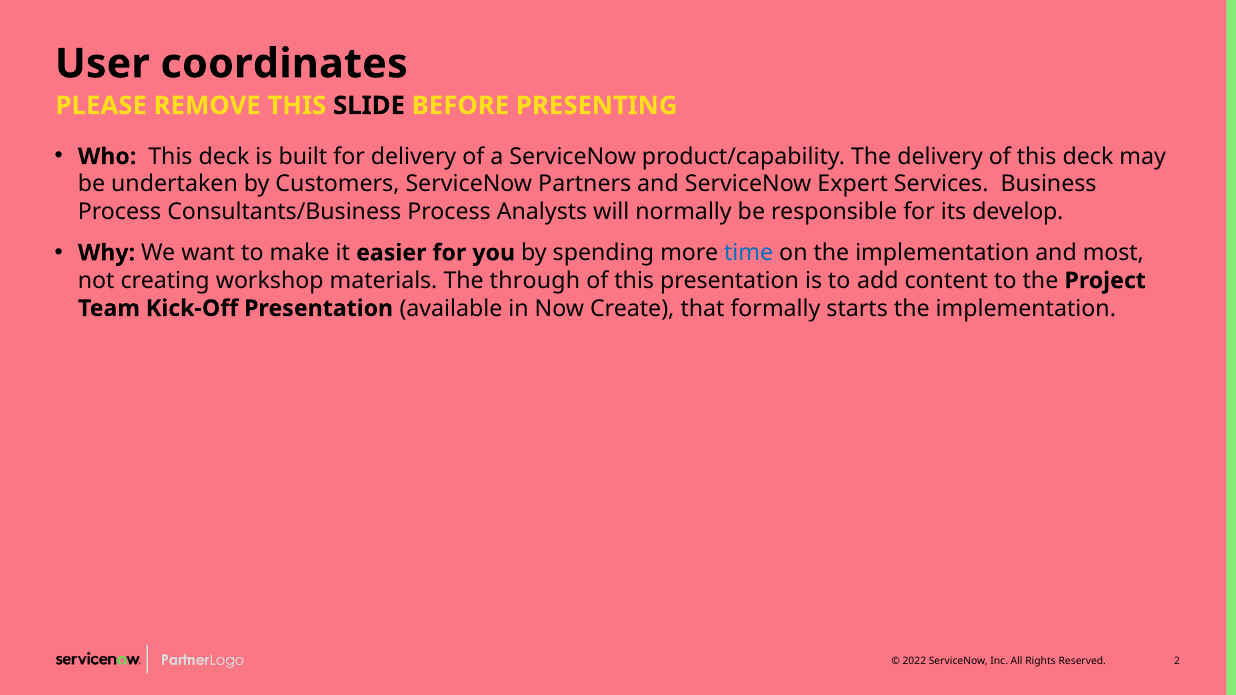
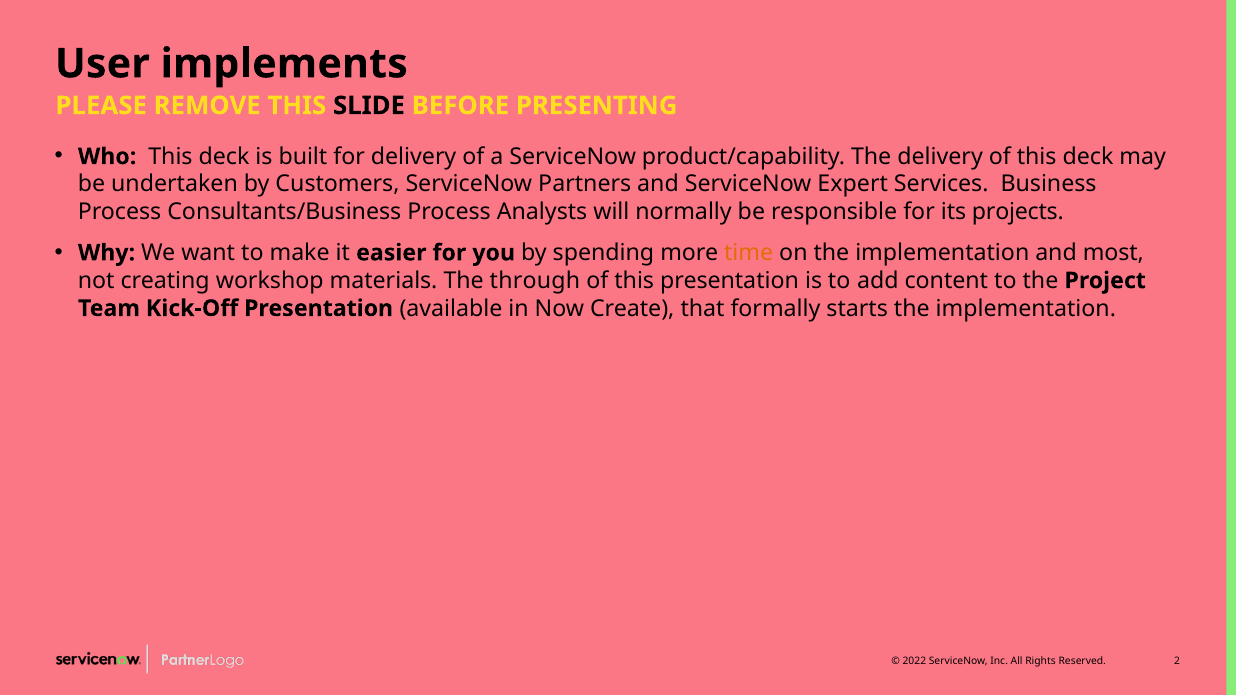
coordinates: coordinates -> implements (284, 64)
develop: develop -> projects (1018, 212)
time colour: blue -> orange (749, 253)
